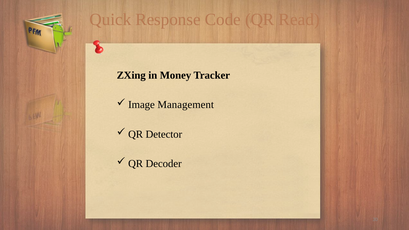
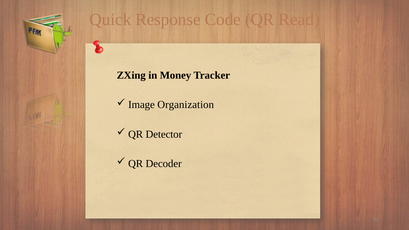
Management: Management -> Organization (186, 105)
